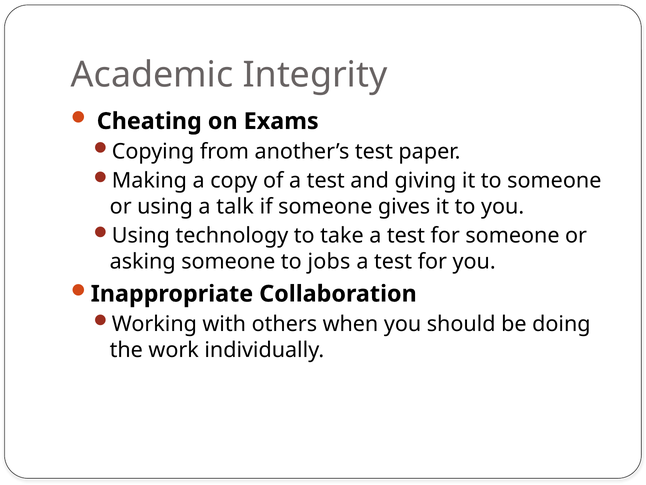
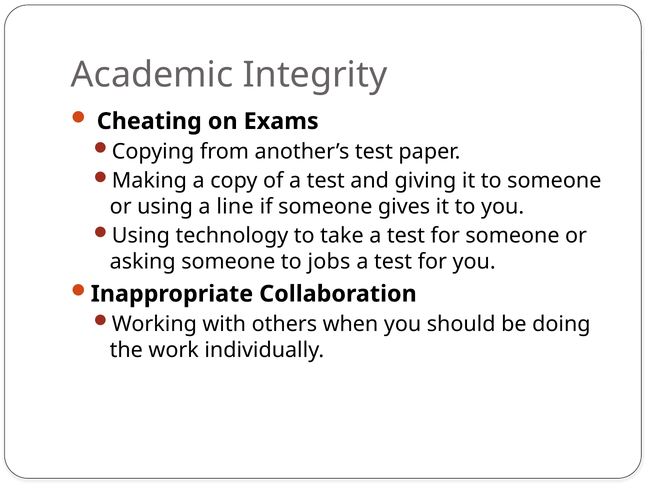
talk: talk -> line (235, 206)
